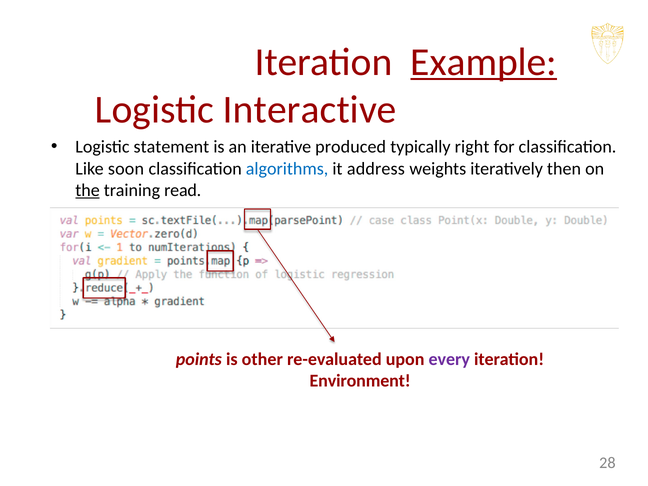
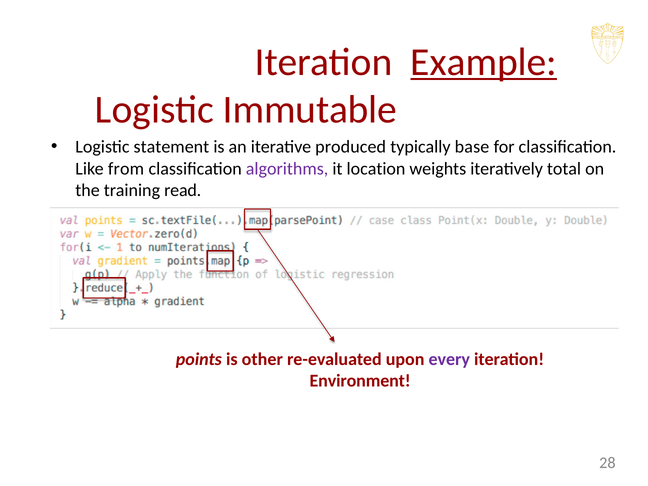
Interactive: Interactive -> Immutable (310, 109)
right: right -> base (472, 147)
soon: soon -> from (126, 169)
algorithms colour: blue -> purple (287, 169)
address: address -> location (376, 169)
then: then -> total (564, 169)
the underline: present -> none (88, 190)
